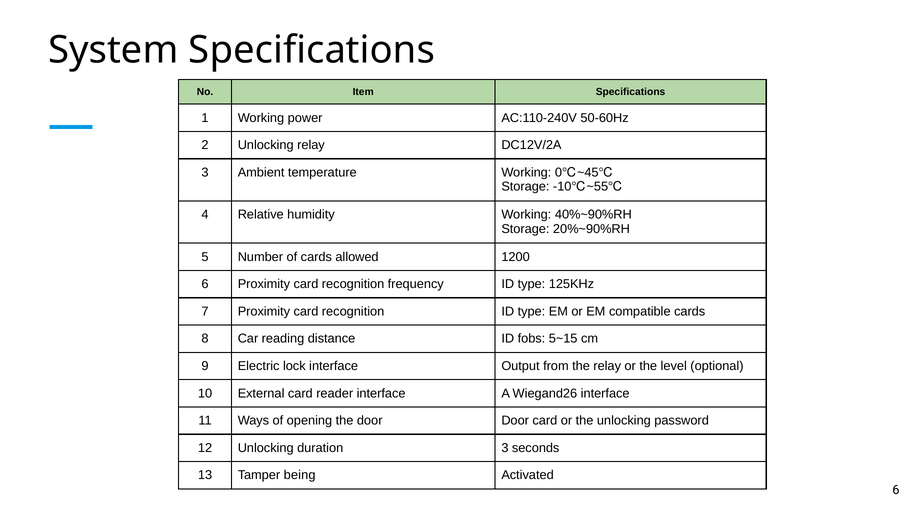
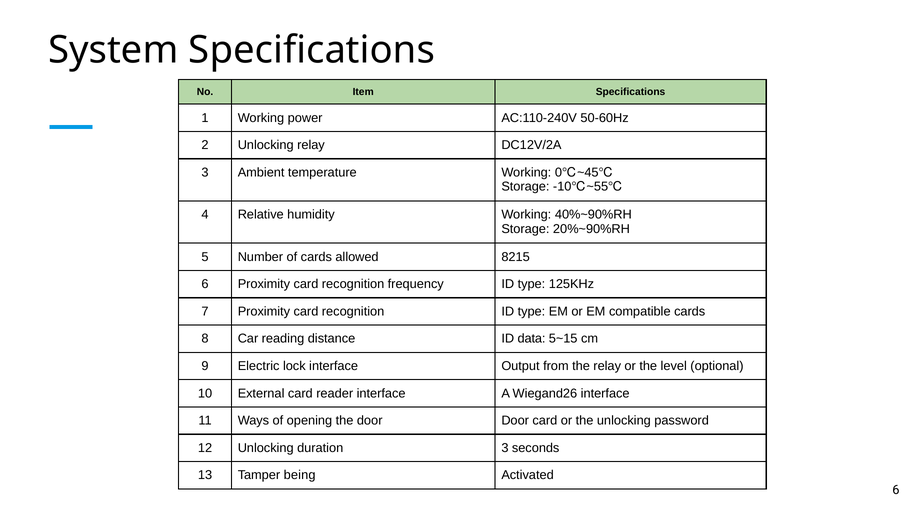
1200: 1200 -> 8215 (516, 257)
fobs: fobs -> data (531, 339)
